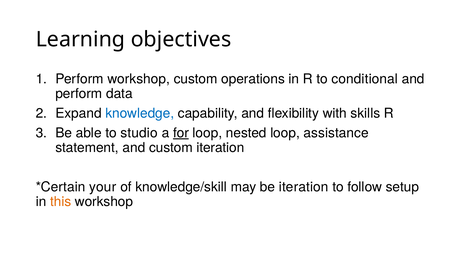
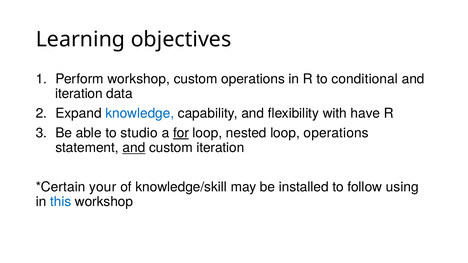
perform: perform -> iteration (79, 94)
skills: skills -> have (365, 113)
loop assistance: assistance -> operations (336, 133)
and underline: none -> present (134, 148)
be iteration: iteration -> installed (304, 187)
setup: setup -> using (402, 187)
this colour: orange -> blue (61, 202)
